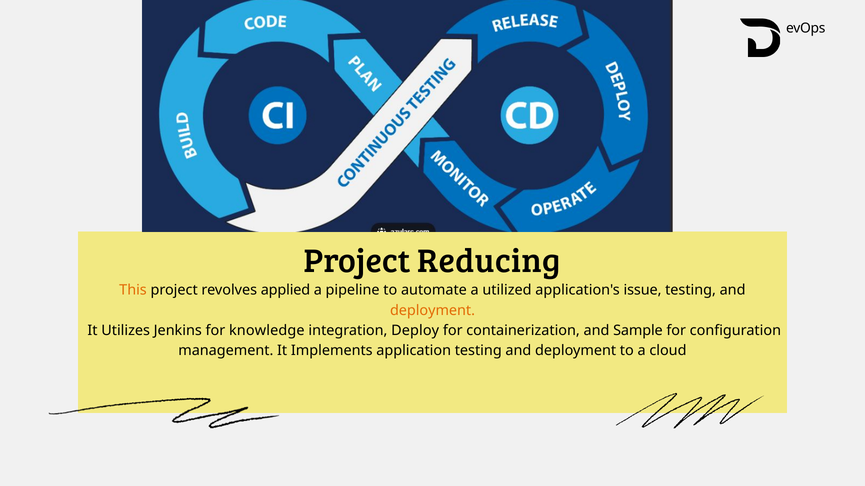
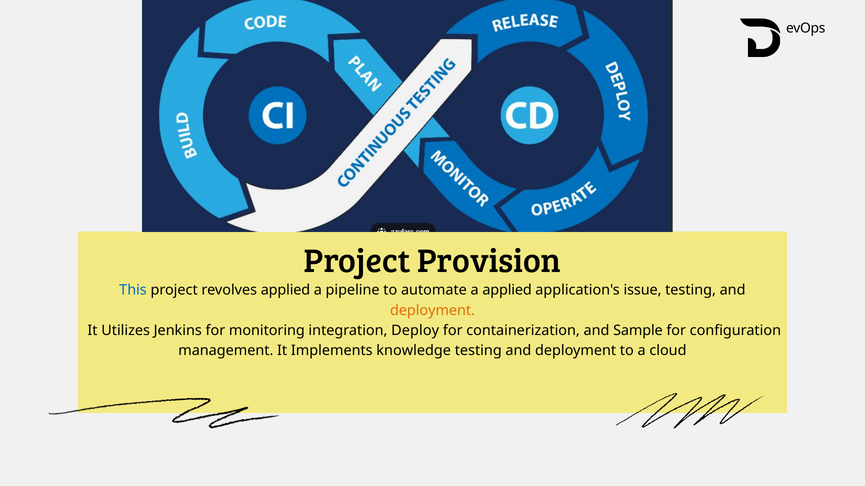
Reducing: Reducing -> Provision (489, 261)
This colour: orange -> blue (133, 291)
a utilized: utilized -> applied (507, 291)
knowledge: knowledge -> monitoring (267, 331)
application: application -> knowledge (414, 351)
